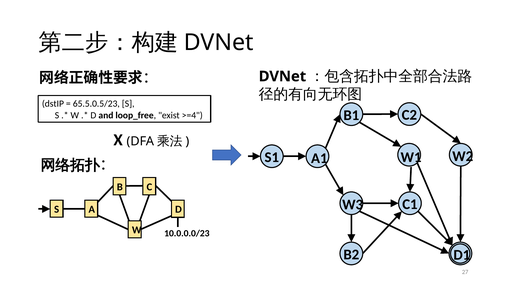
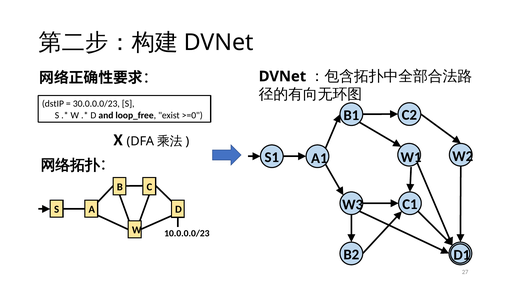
65.5.0.5/23: 65.5.0.5/23 -> 30.0.0.0/23 (96, 104)
>=4: >=4 -> >=0 (192, 115)
